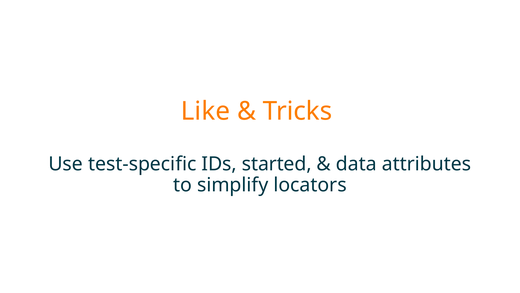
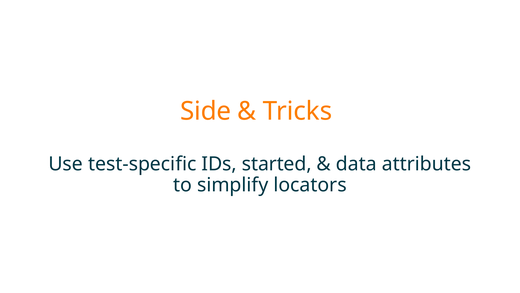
Like: Like -> Side (206, 111)
